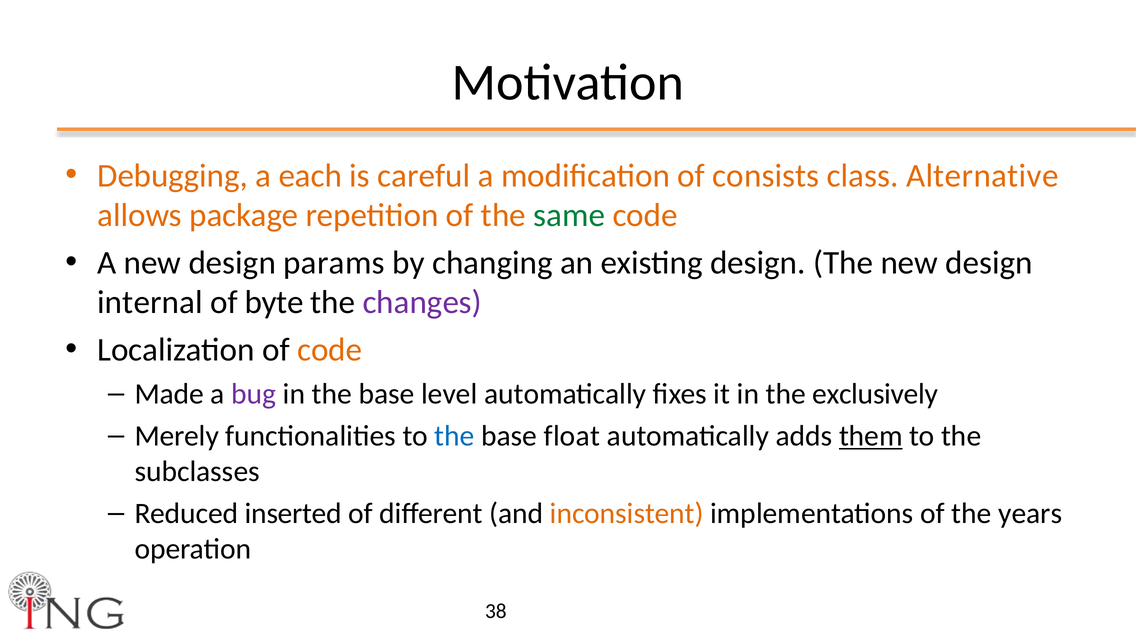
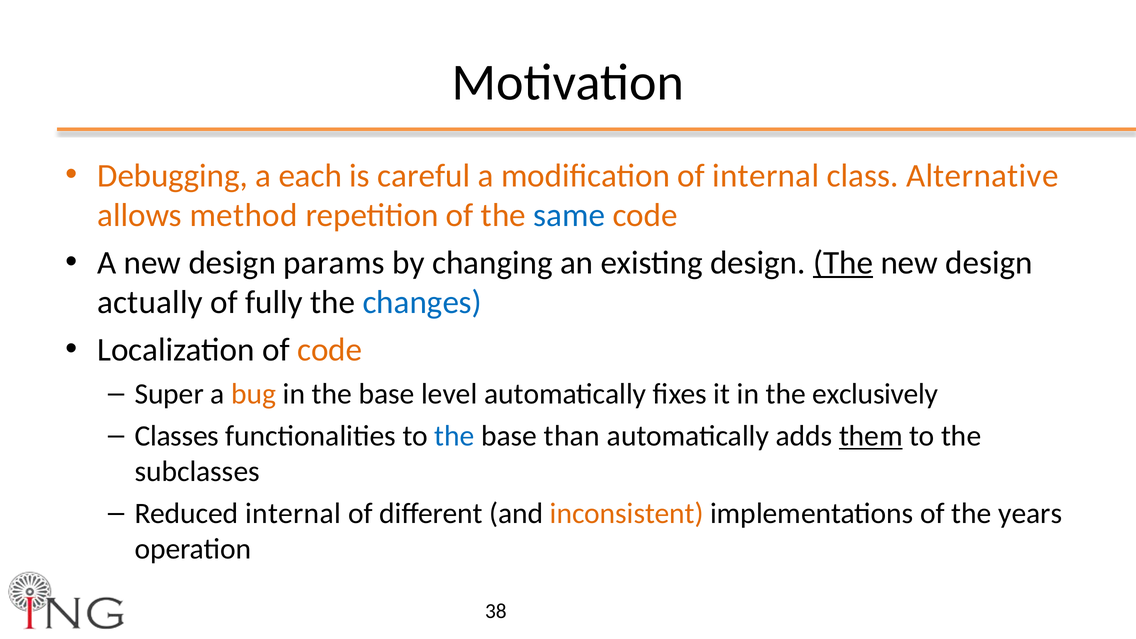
of consists: consists -> internal (766, 176)
package: package -> method (244, 215)
same colour: green -> blue (569, 215)
The underline: none -> present (843, 263)
internal: internal -> actually (150, 302)
byte: byte -> fully (274, 302)
changes colour: purple -> blue (422, 302)
Made: Made -> Super (169, 394)
bug colour: purple -> orange (254, 394)
Merely: Merely -> Classes (177, 436)
float: float -> than (572, 436)
Reduced inserted: inserted -> internal (293, 514)
